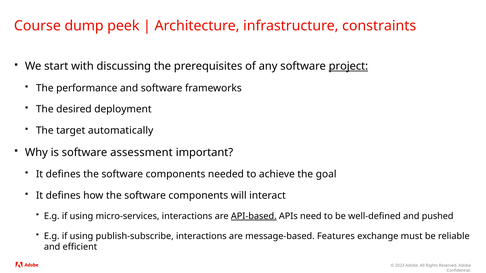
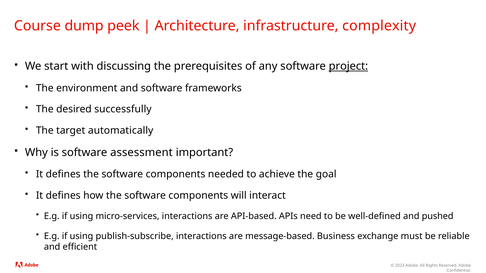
constraints: constraints -> complexity (379, 26)
performance: performance -> environment (87, 88)
deployment: deployment -> successfully (123, 109)
API-based underline: present -> none (254, 216)
Features: Features -> Business (336, 236)
